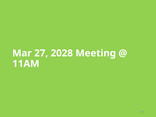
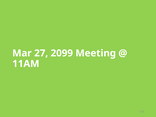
2028: 2028 -> 2099 (62, 53)
